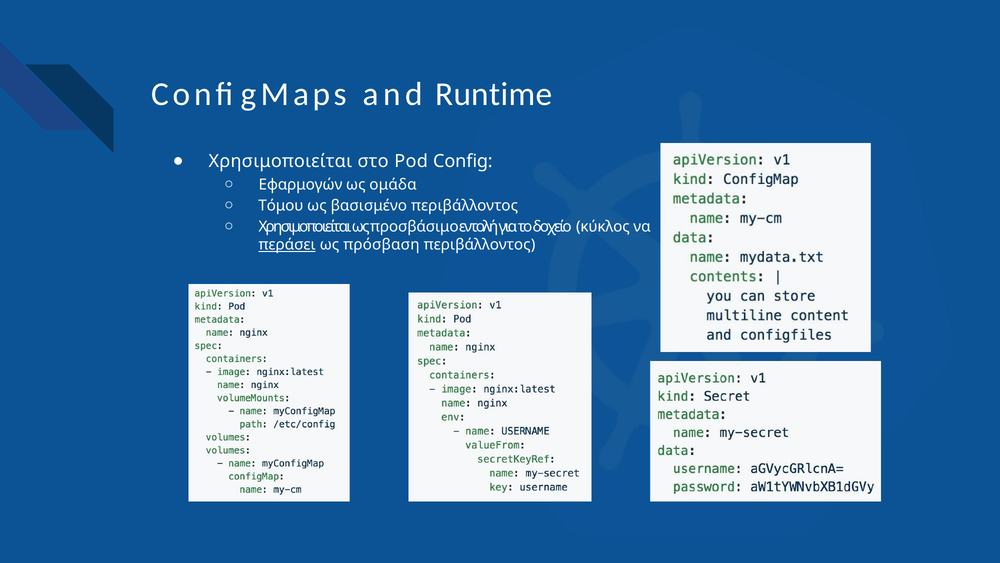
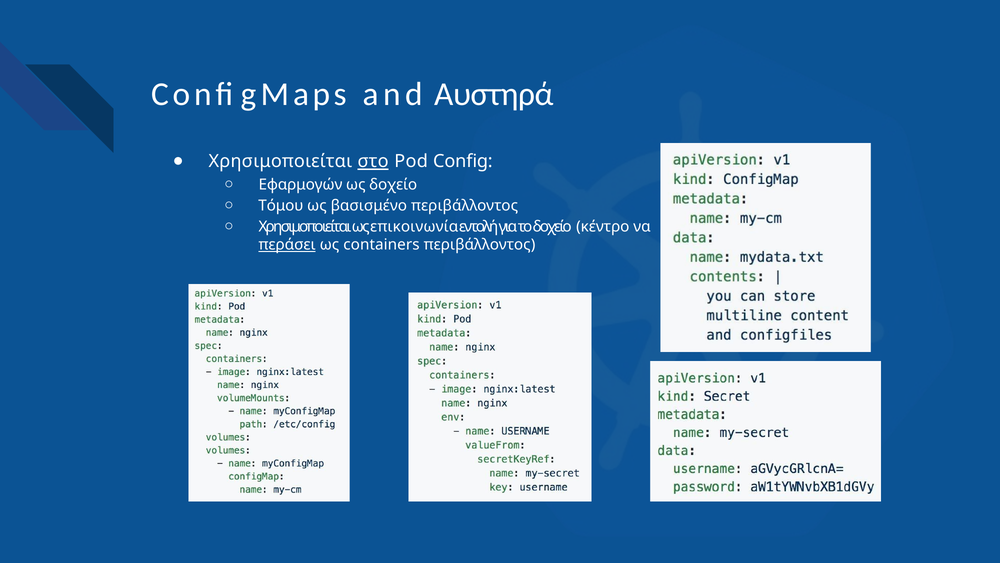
Runtime: Runtime -> Αυστηρά (494, 94)
στο underline: none -> present (373, 161)
ως ομάδα: ομάδα -> δοχείο (393, 185)
προσβάσιμο: προσβάσιμο -> επικοινωνία (414, 226)
κύκλος: κύκλος -> κέντρο (603, 226)
πρόσβαση: πρόσβαση -> containers (381, 245)
